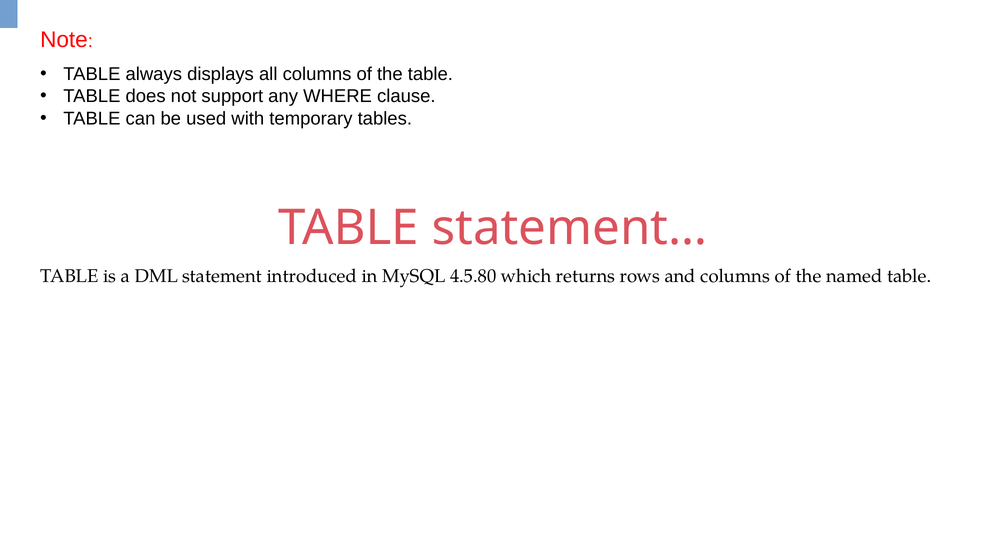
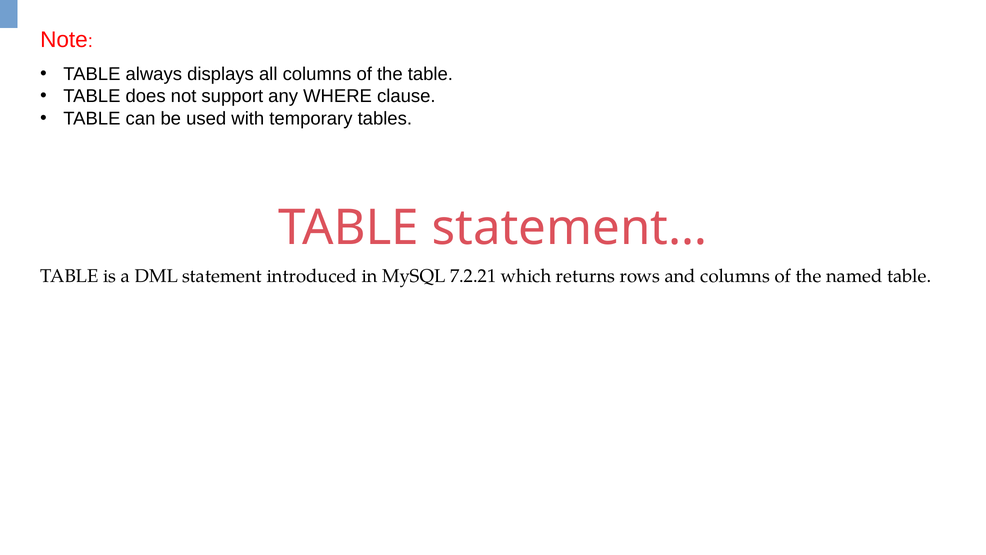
4.5.80: 4.5.80 -> 7.2.21 (473, 276)
